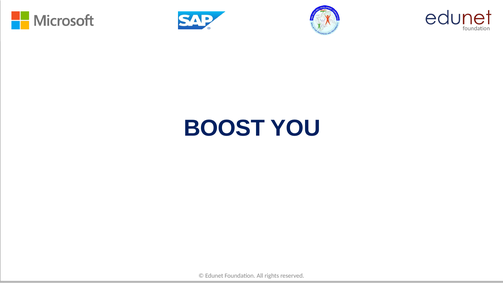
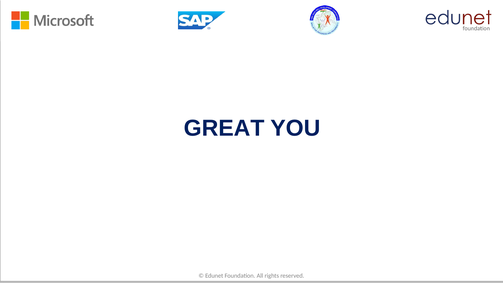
BOOST: BOOST -> GREAT (224, 128)
